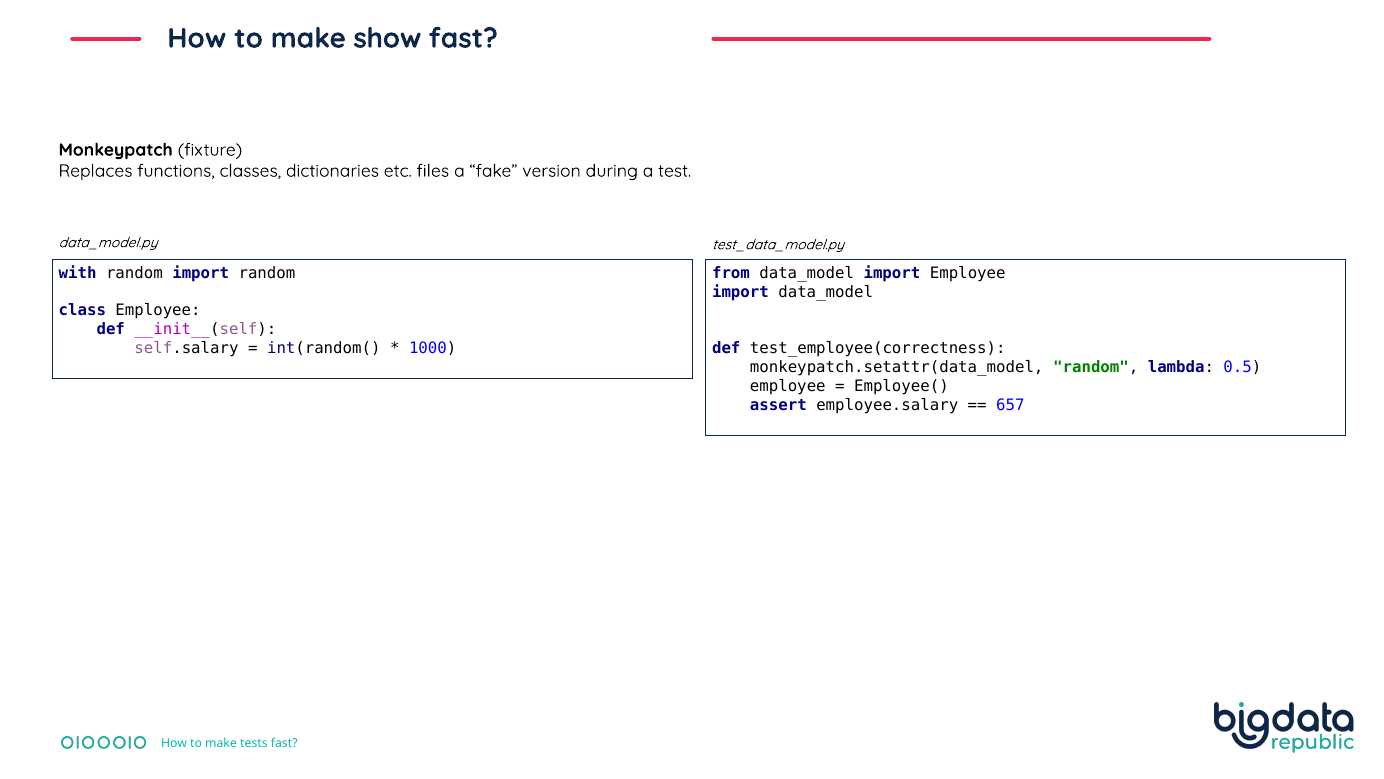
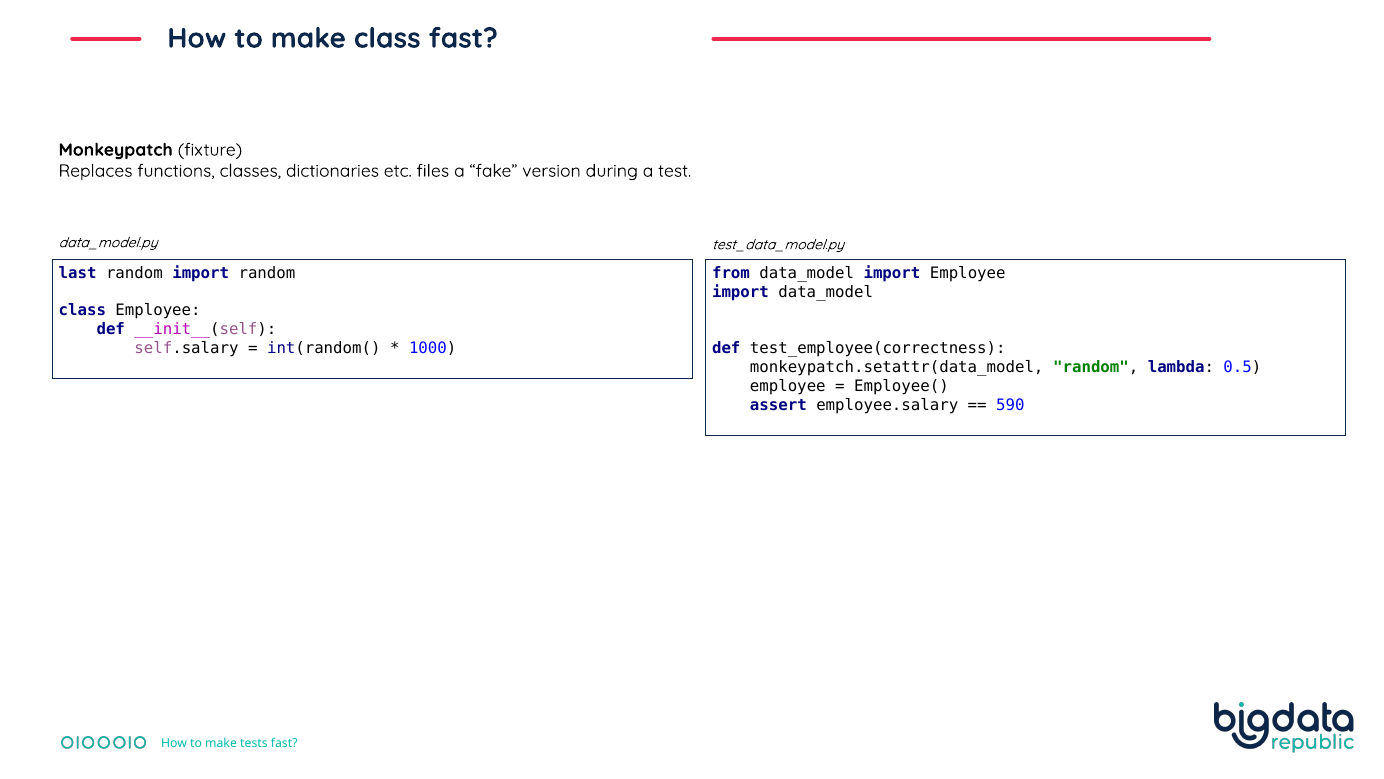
make show: show -> class (387, 38)
with: with -> last (78, 273)
657: 657 -> 590 (1010, 405)
